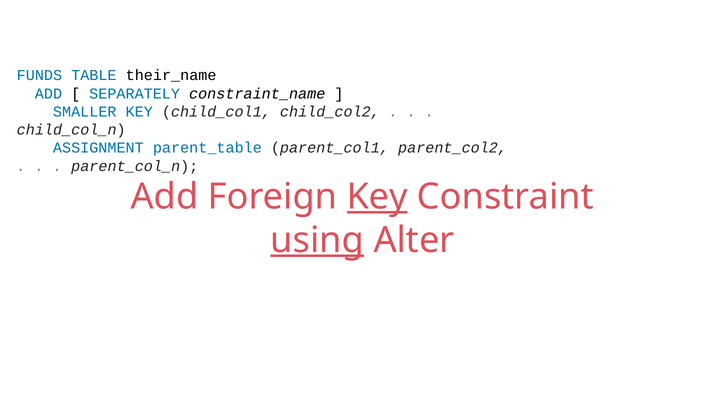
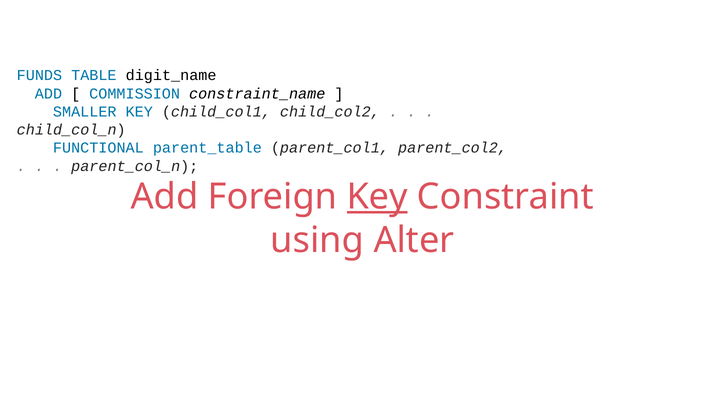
their_name: their_name -> digit_name (171, 75)
SEPARATELY: SEPARATELY -> COMMISSION (135, 94)
ASSIGNMENT: ASSIGNMENT -> FUNCTIONAL (98, 148)
using underline: present -> none (317, 240)
